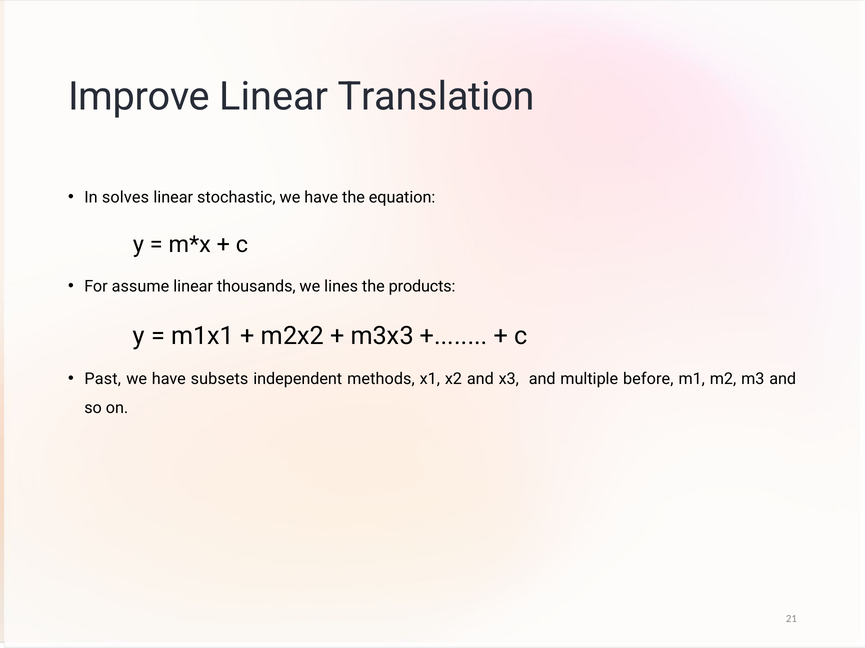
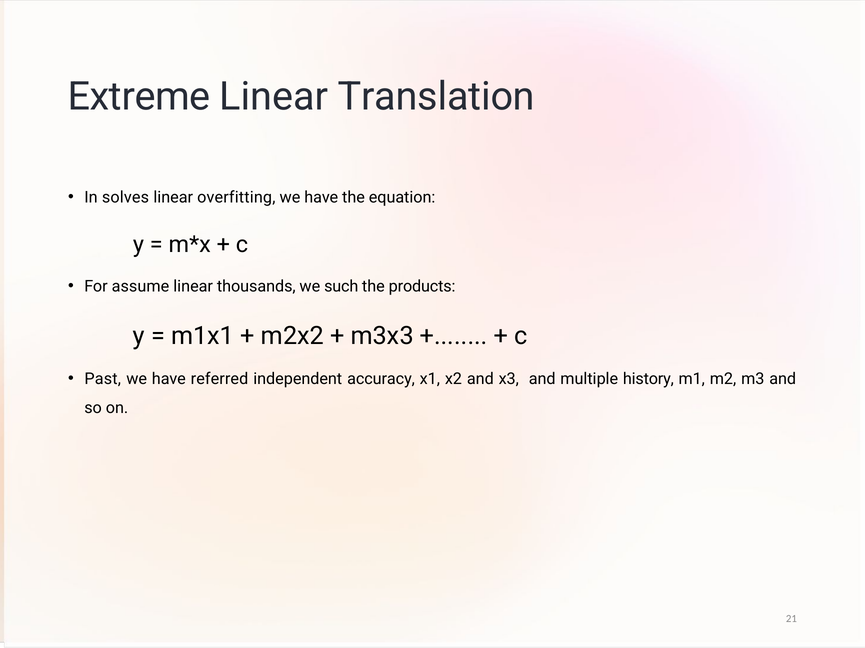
Improve: Improve -> Extreme (139, 97)
stochastic: stochastic -> overfitting (236, 197)
lines: lines -> such (341, 287)
subsets: subsets -> referred (220, 379)
methods: methods -> accuracy (381, 379)
before: before -> history (648, 379)
